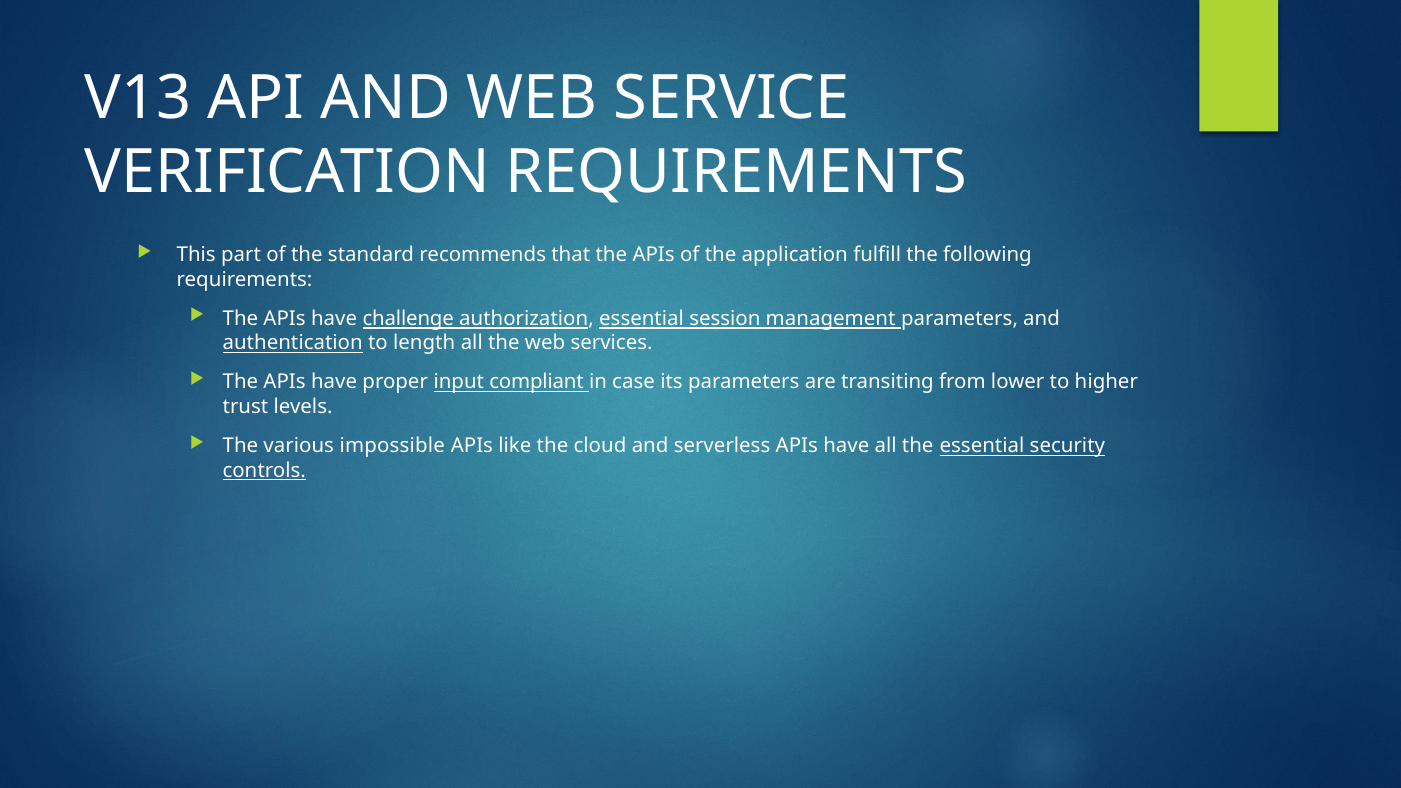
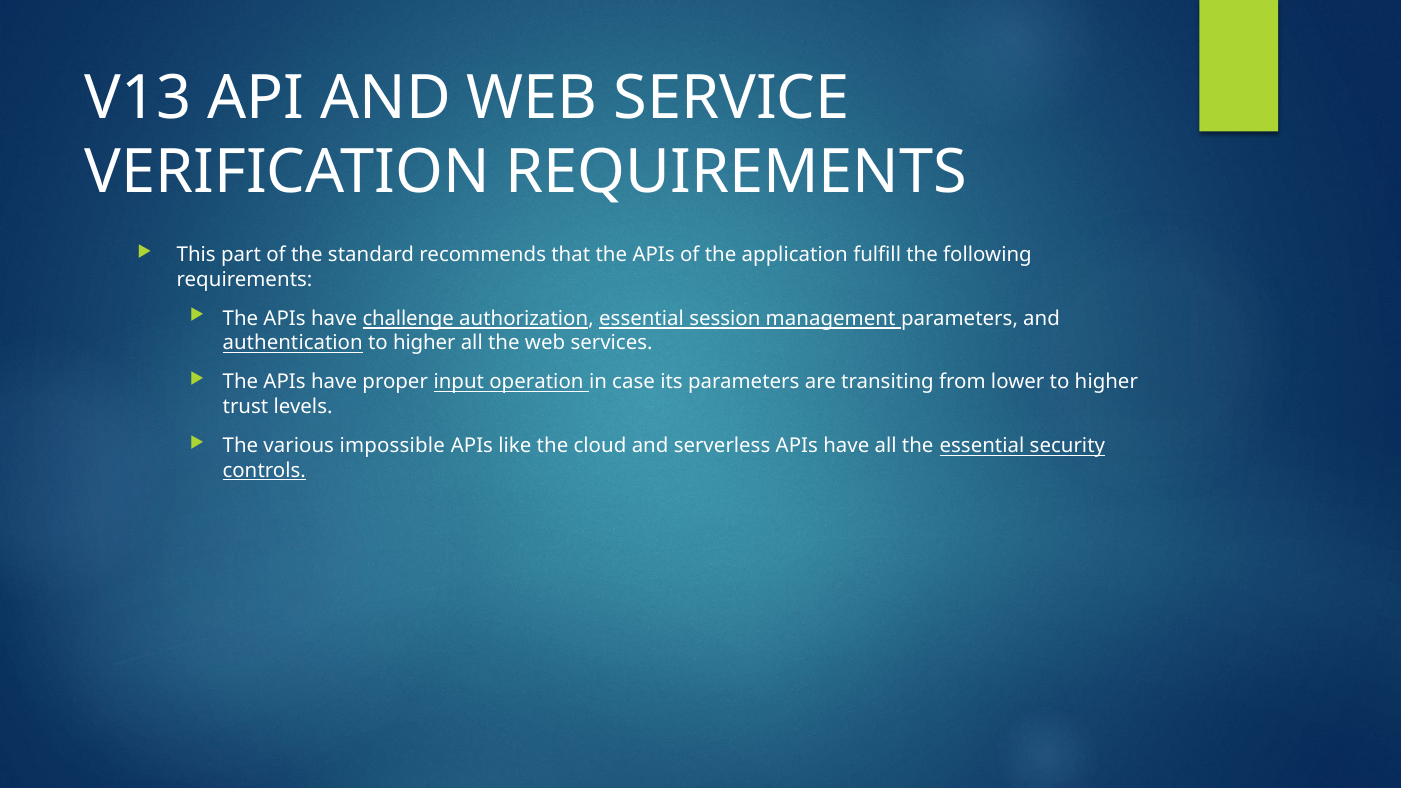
authentication to length: length -> higher (424, 343)
compliant: compliant -> operation (536, 382)
